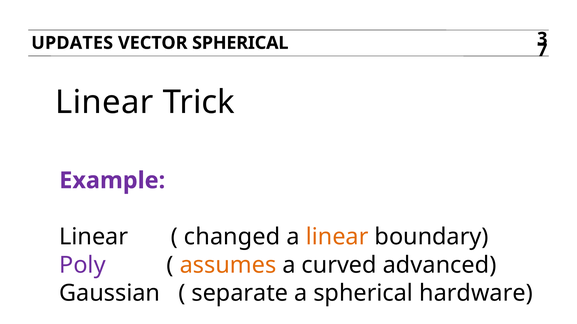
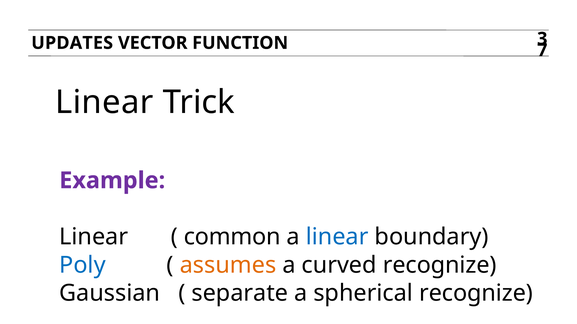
VECTOR SPHERICAL: SPHERICAL -> FUNCTION (240, 43)
changed: changed -> common (232, 237)
linear colour: orange -> blue (337, 237)
Poly colour: purple -> blue (82, 265)
curved advanced: advanced -> recognize (440, 265)
spherical hardware: hardware -> recognize (476, 293)
